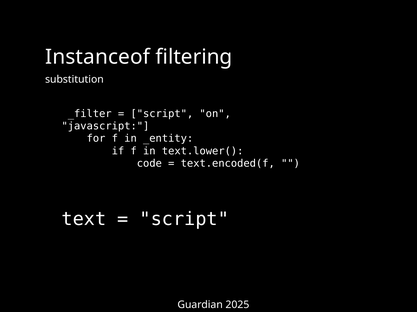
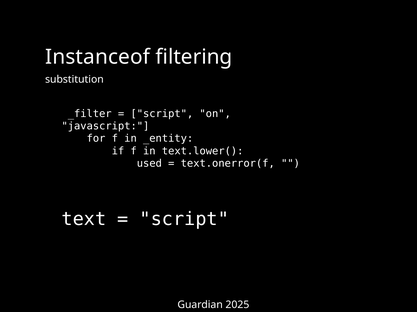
code: code -> used (149, 164)
text.encoded(f: text.encoded(f -> text.onerror(f (228, 164)
